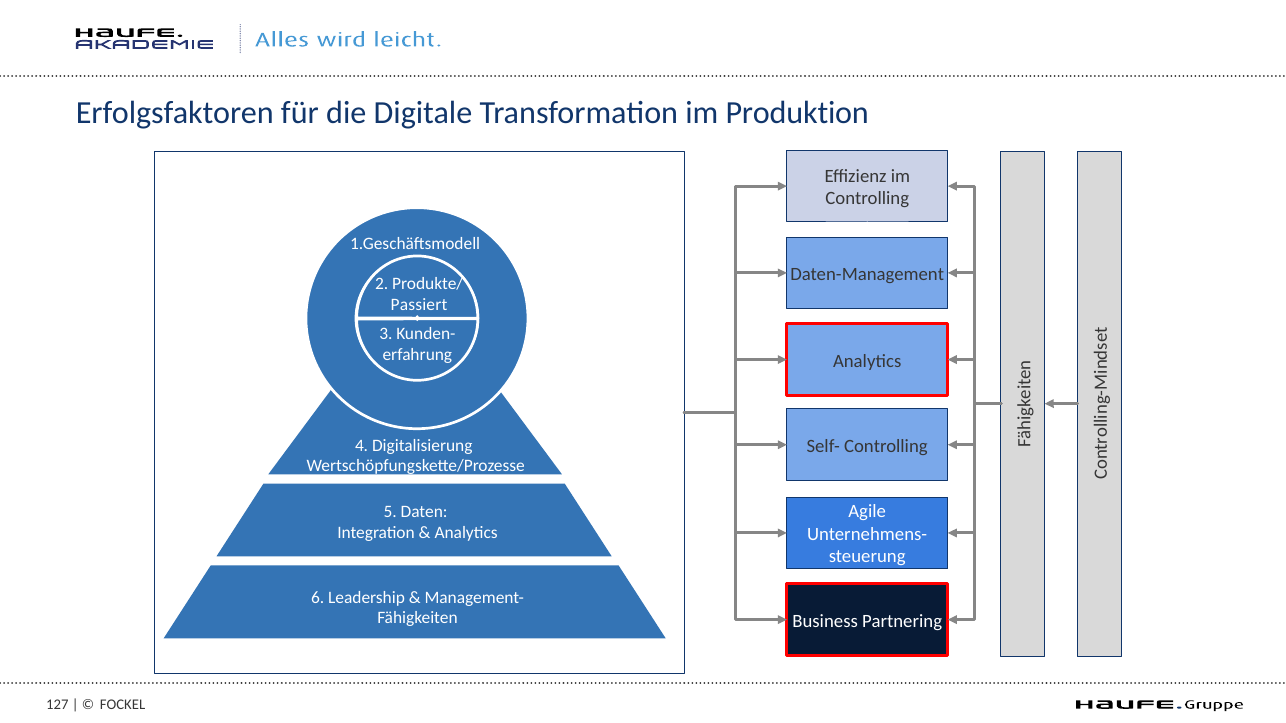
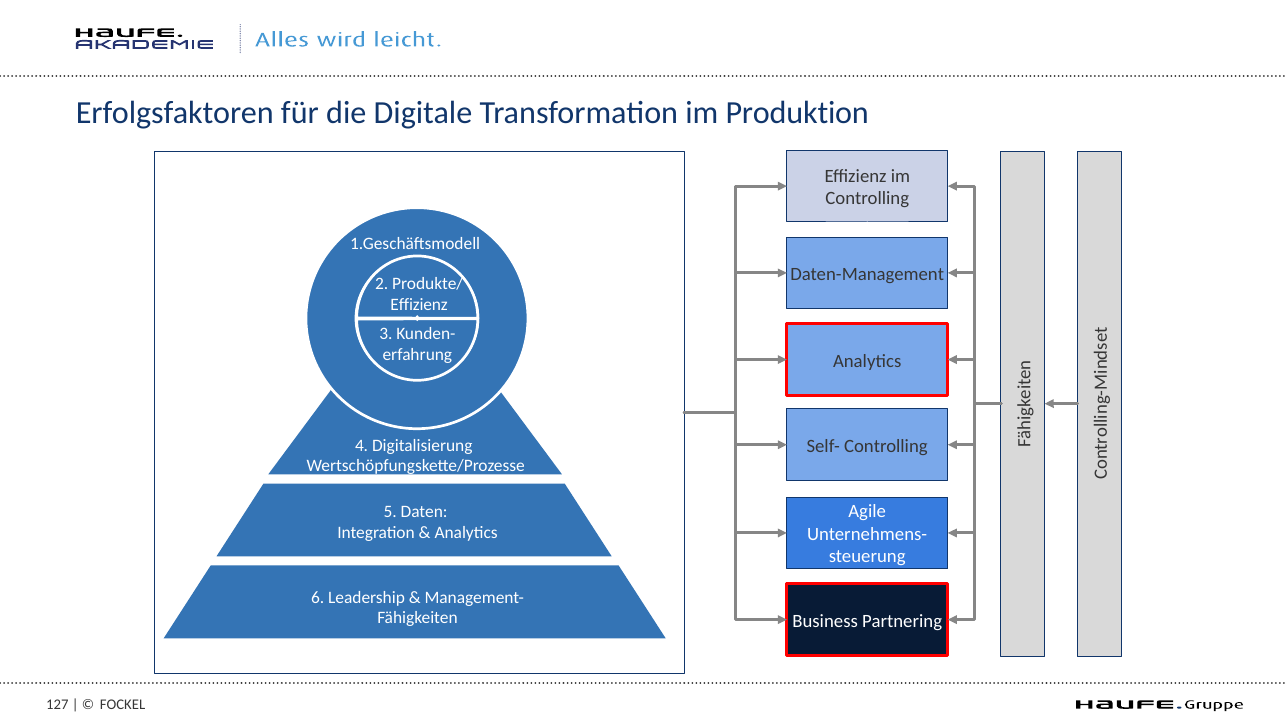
Passiert: Passiert -> Effizienz (419, 304)
